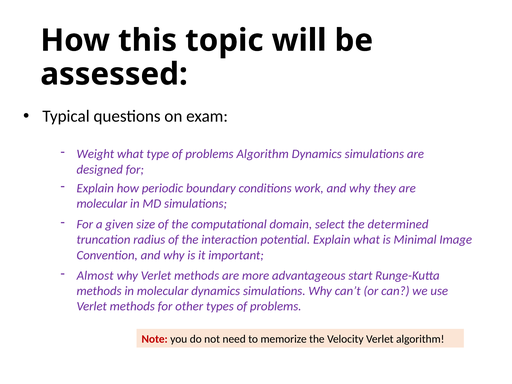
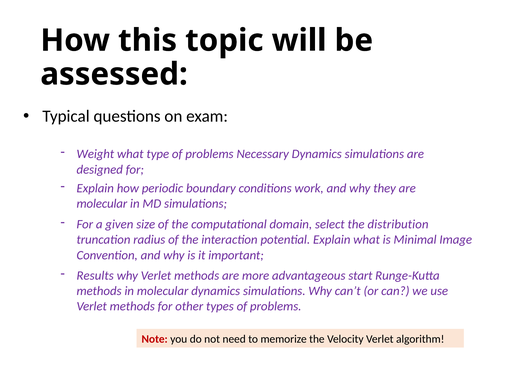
problems Algorithm: Algorithm -> Necessary (263, 154)
determined: determined -> distribution (398, 224)
Almost: Almost -> Results (95, 276)
